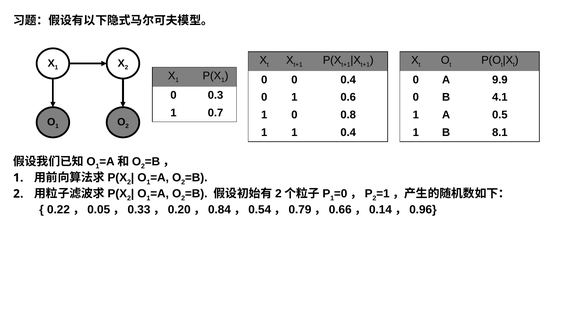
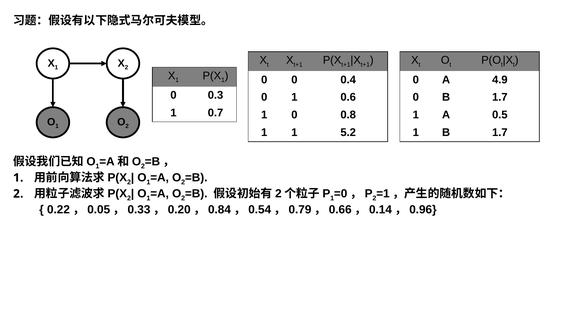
9.9: 9.9 -> 4.9 (500, 80)
0 B 4.1: 4.1 -> 1.7 (500, 97)
1 0.4: 0.4 -> 5.2 (348, 132)
1 B 8.1: 8.1 -> 1.7 (500, 132)
